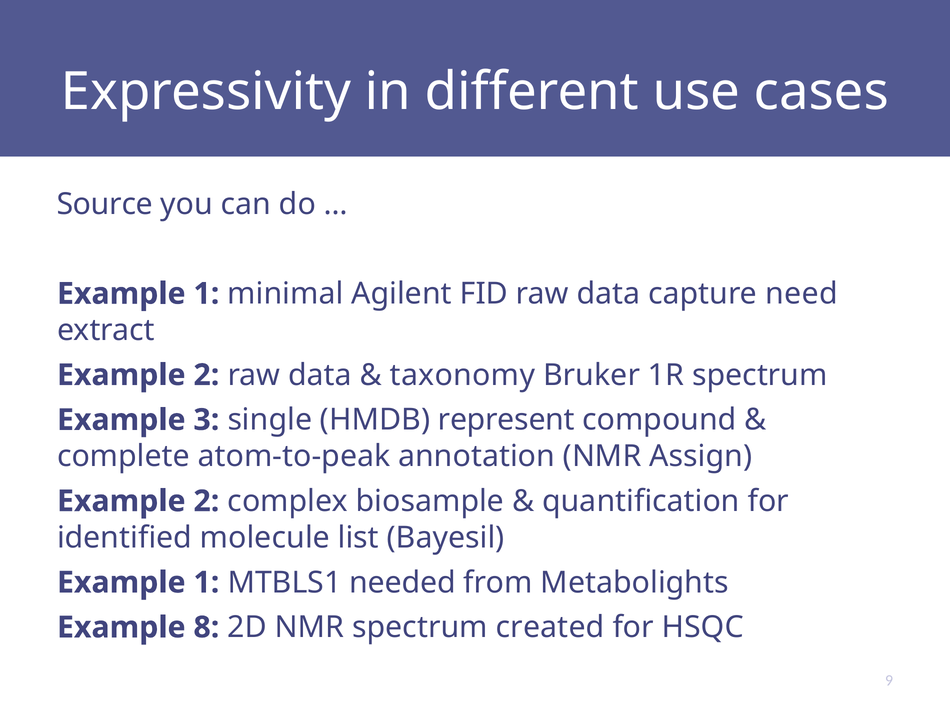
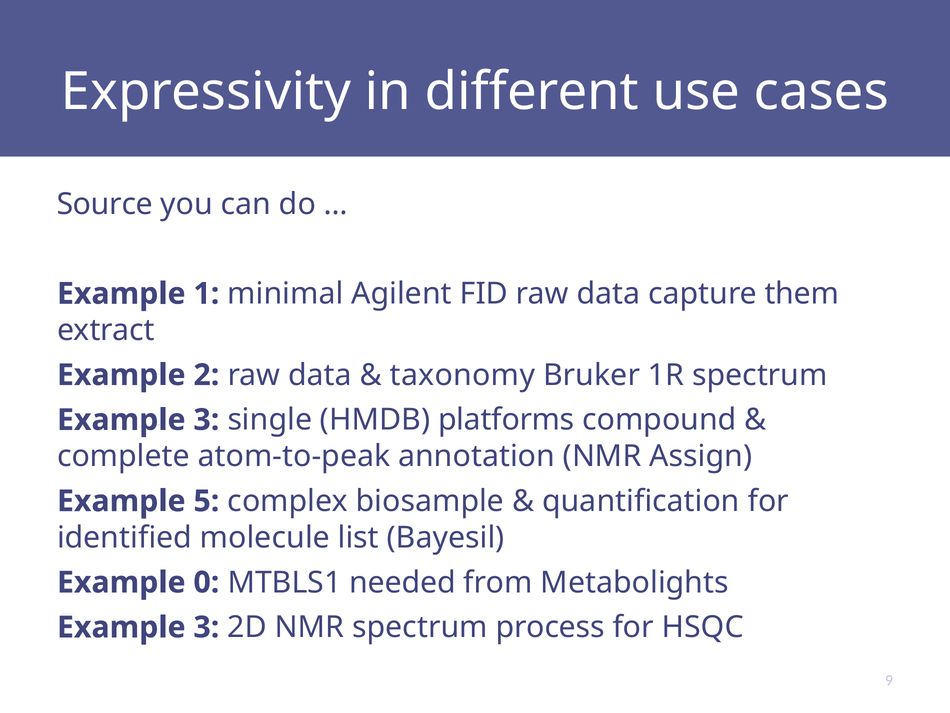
need: need -> them (802, 294)
represent: represent -> platforms (506, 420)
2: 2 -> 5 (206, 501)
1: 1 -> 0 (206, 582)
8: 8 -> 3 (206, 627)
created: created -> process (550, 627)
